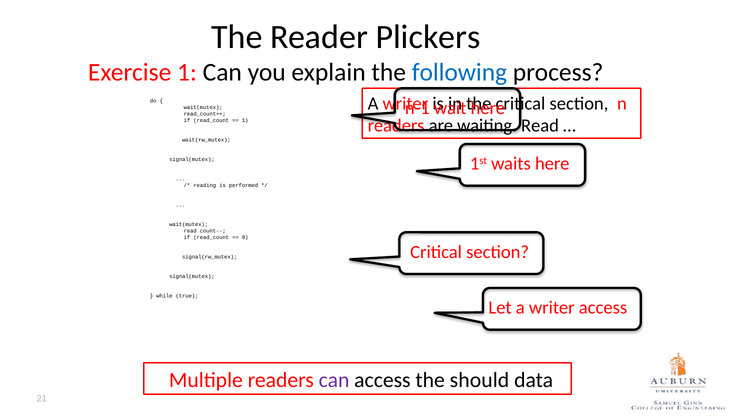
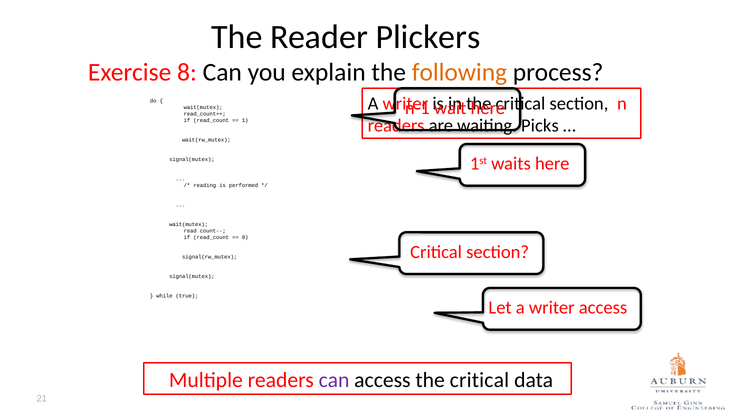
Exercise 1: 1 -> 8 (187, 72)
following colour: blue -> orange (459, 72)
Read: Read -> Picks (540, 126)
access the should: should -> critical (479, 380)
